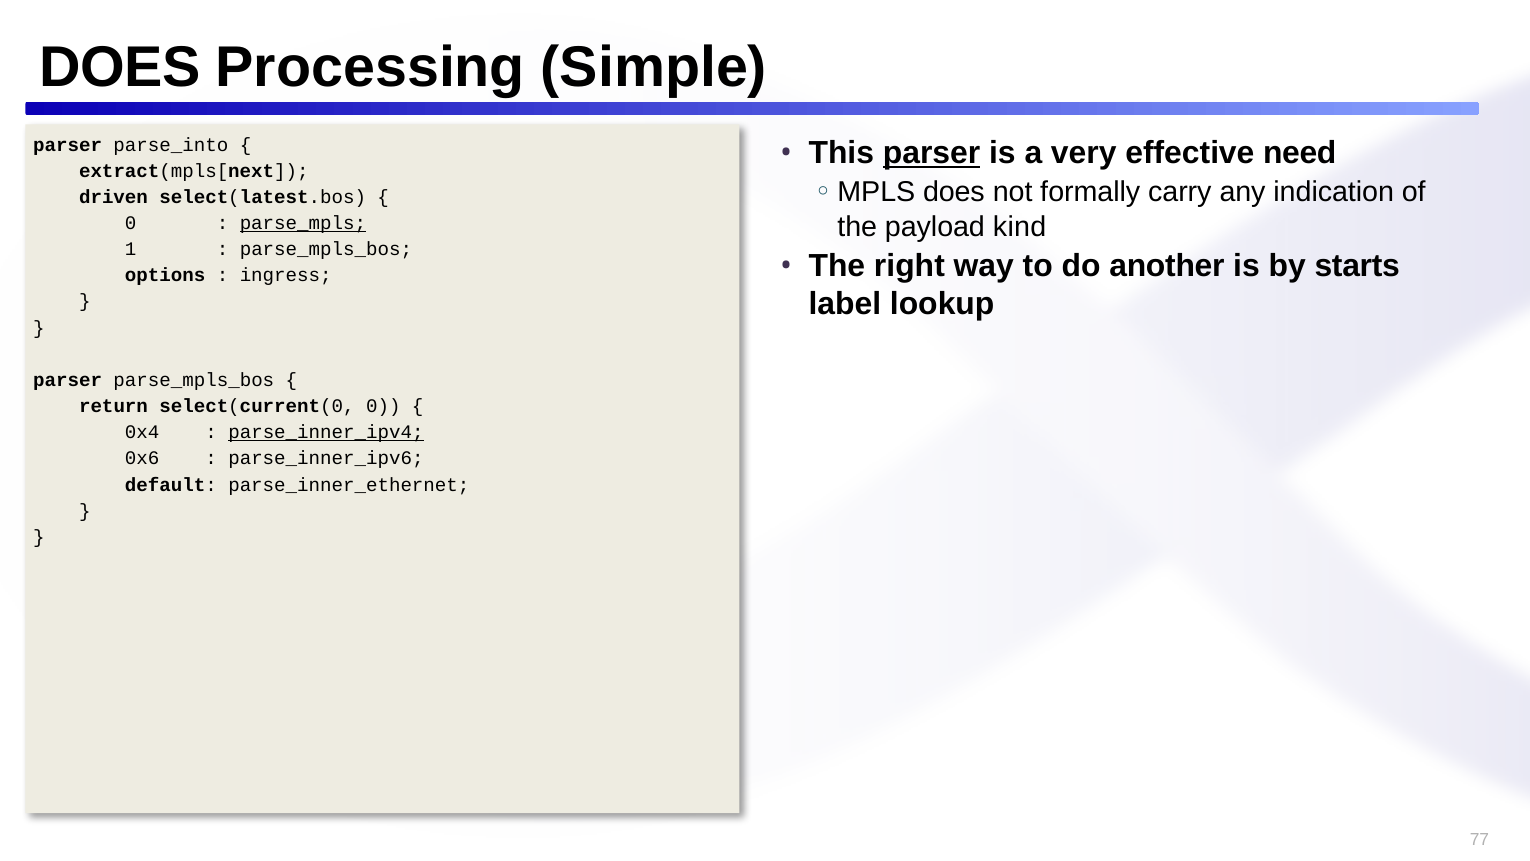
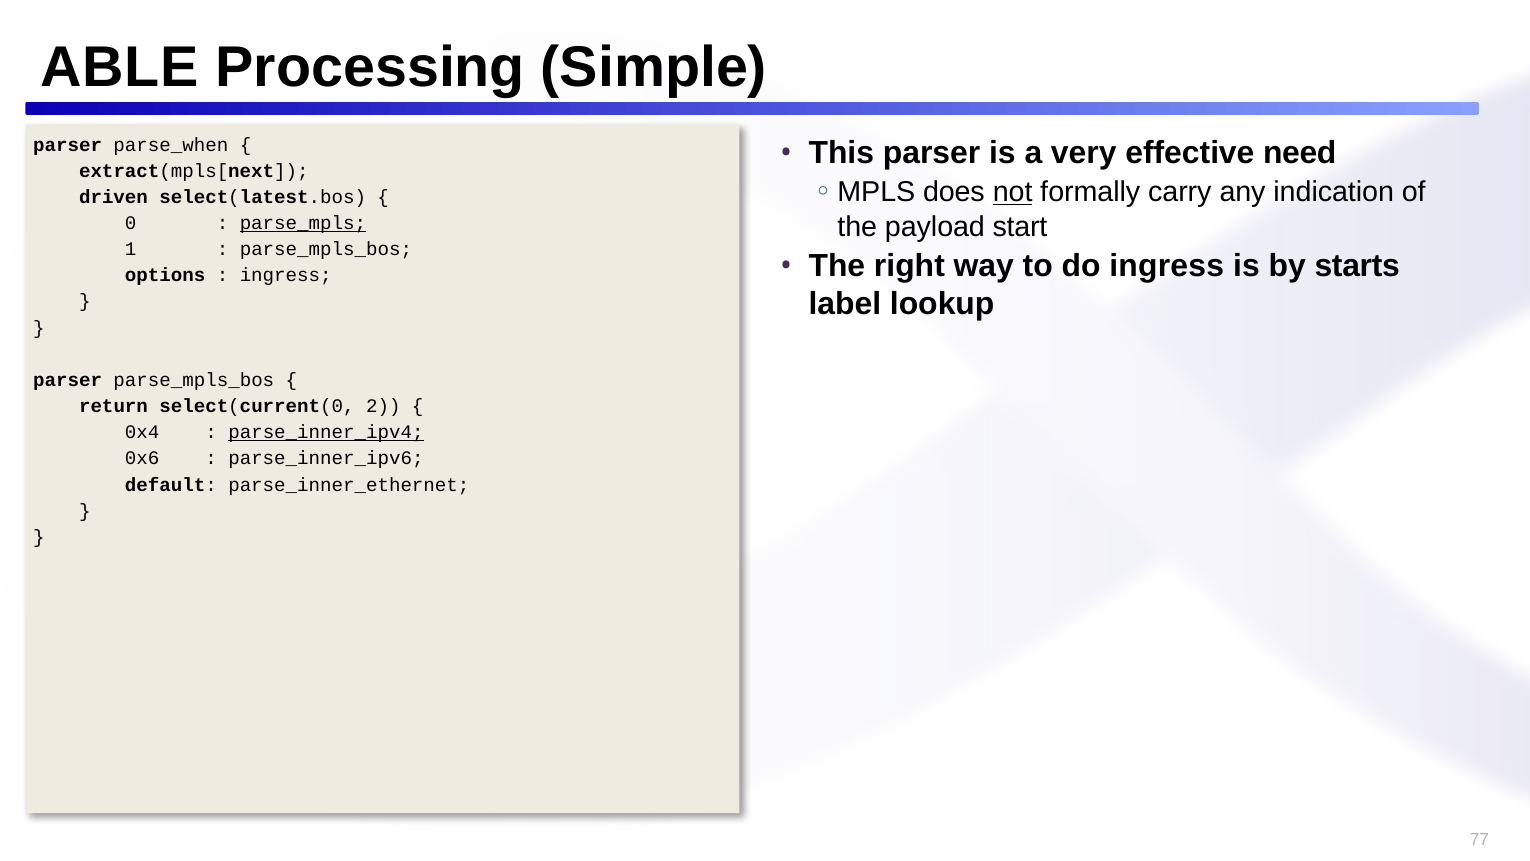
DOES: DOES -> ABLE (120, 67)
parse_into: parse_into -> parse_when (171, 145)
parser underline: present -> none (932, 153)
not underline: none -> present (1013, 192)
kind: kind -> start (1020, 226)
do another: another -> ingress (1167, 266)
select(current(0 0: 0 -> 2 (383, 406)
